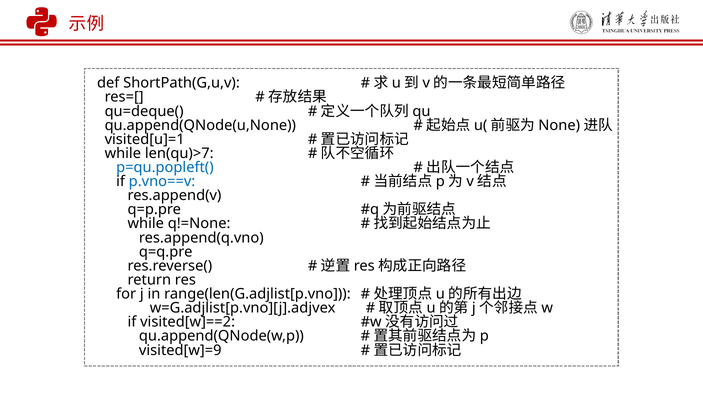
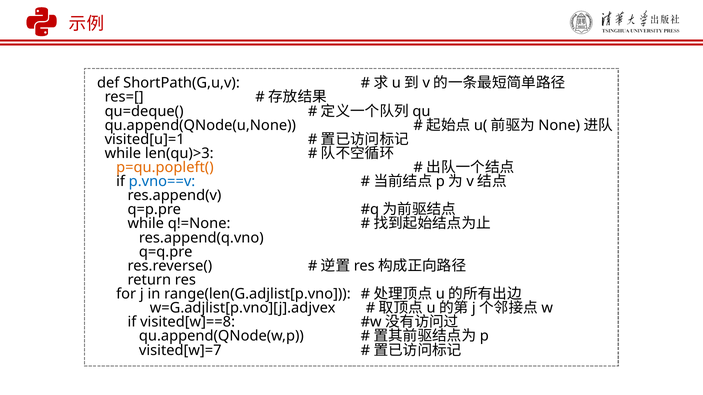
len(qu)>7: len(qu)>7 -> len(qu)>3 (179, 154)
p=qu.popleft( colour: blue -> orange (165, 168)
visited[w]==2: visited[w]==2 -> visited[w]==8 (188, 322)
visited[w]=9: visited[w]=9 -> visited[w]=7 (180, 351)
